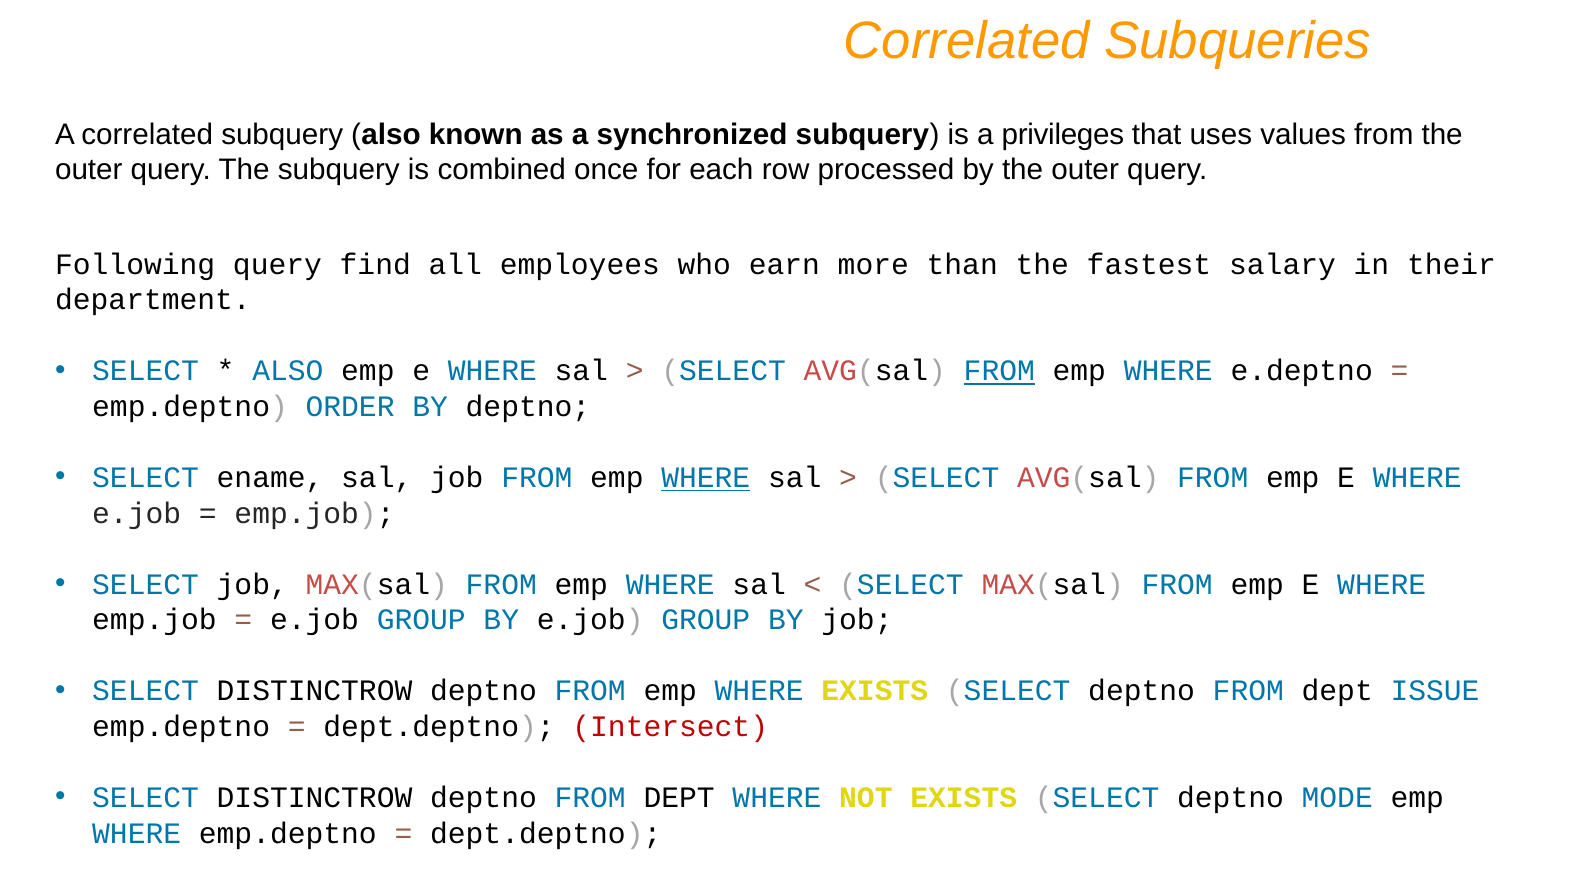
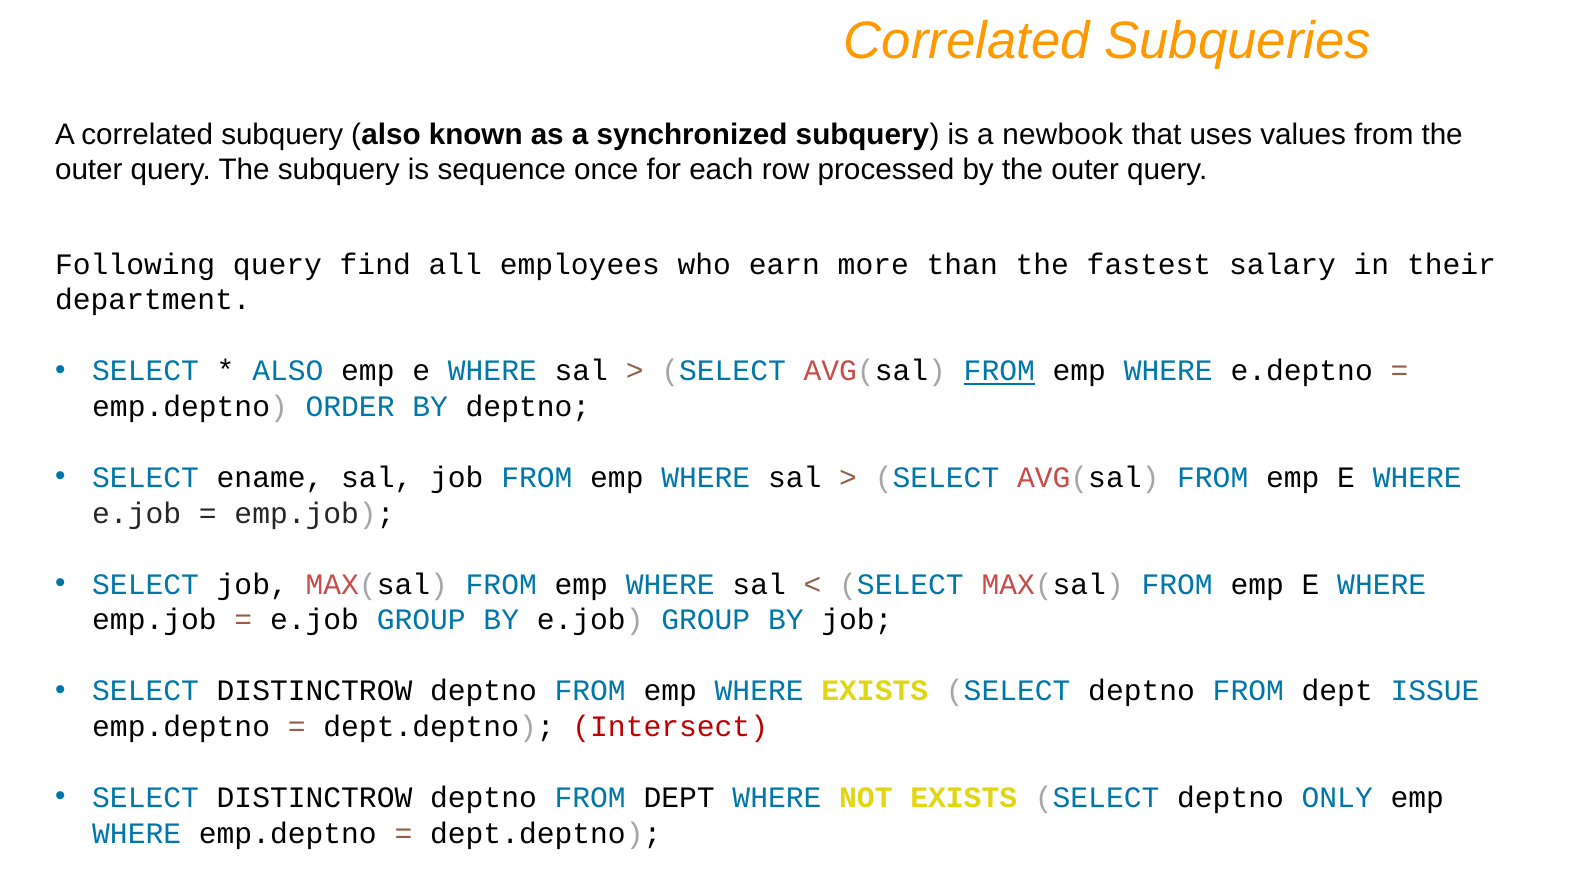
privileges: privileges -> newbook (1063, 134)
combined: combined -> sequence (502, 170)
WHERE underline: present -> none (706, 478)
MODE: MODE -> ONLY (1337, 798)
